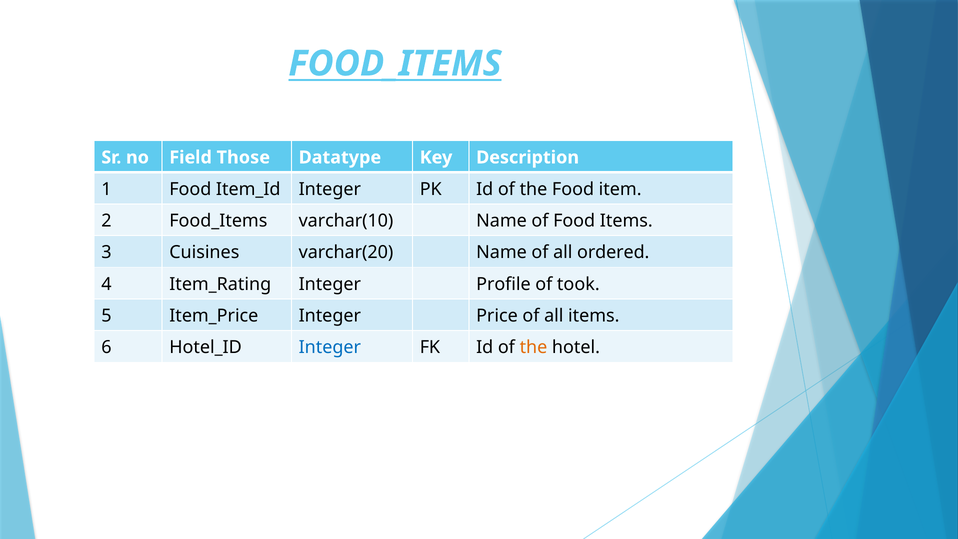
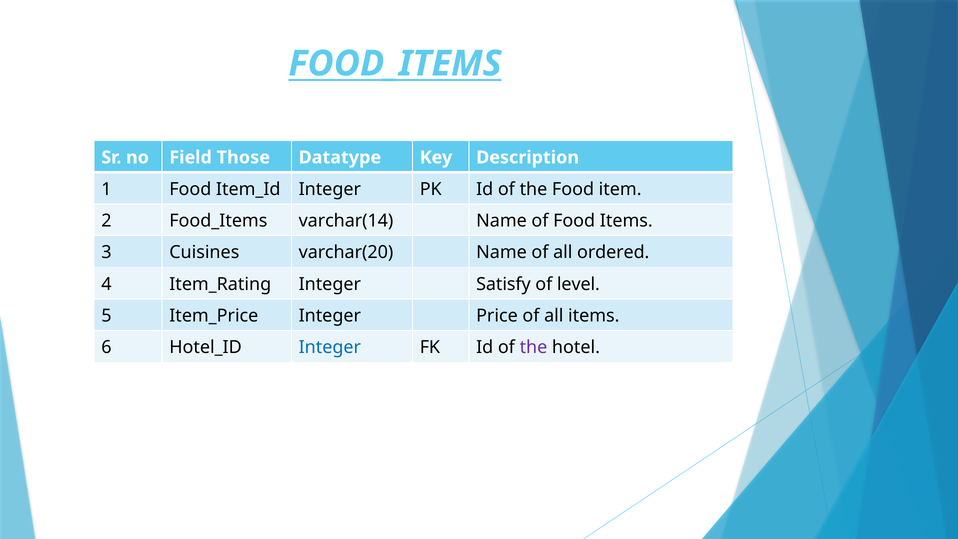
varchar(10: varchar(10 -> varchar(14 (346, 221)
Profile: Profile -> Satisfy (503, 284)
took: took -> level (578, 284)
the colour: orange -> purple (533, 347)
